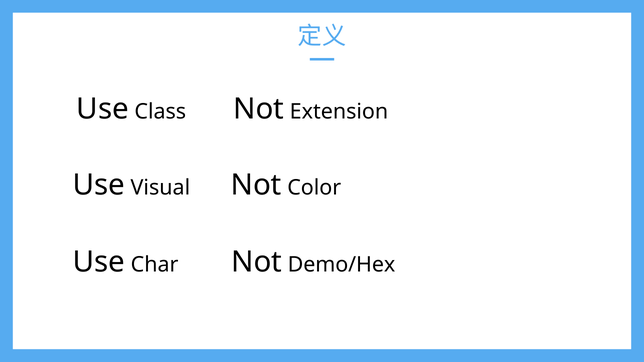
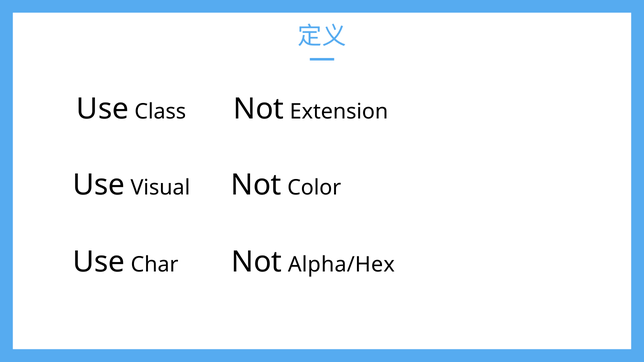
Demo/Hex: Demo/Hex -> Alpha/Hex (341, 265)
